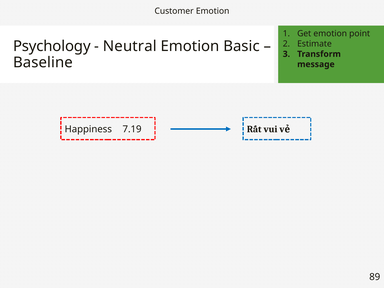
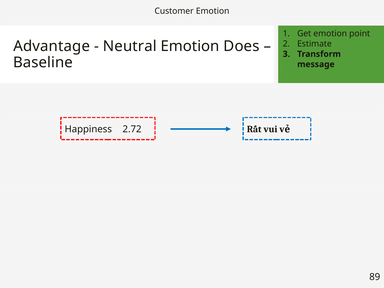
Psychology: Psychology -> Advantage (52, 46)
Basic: Basic -> Does (241, 46)
7.19: 7.19 -> 2.72 (132, 129)
